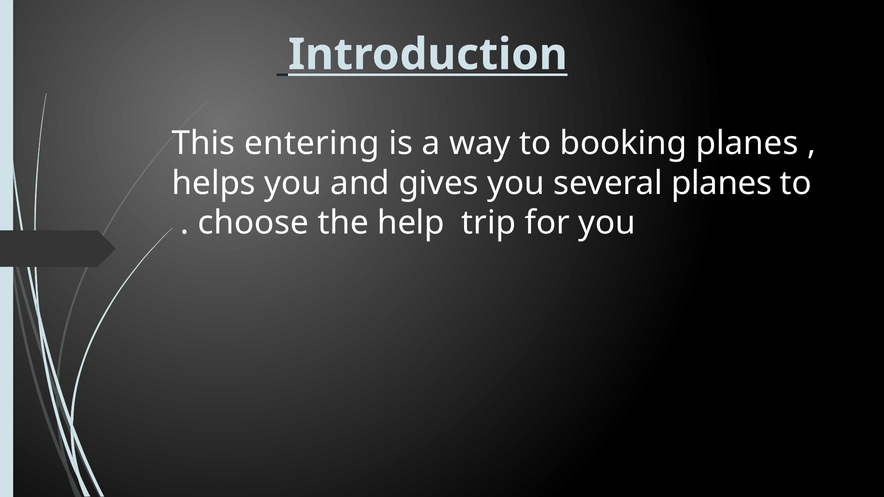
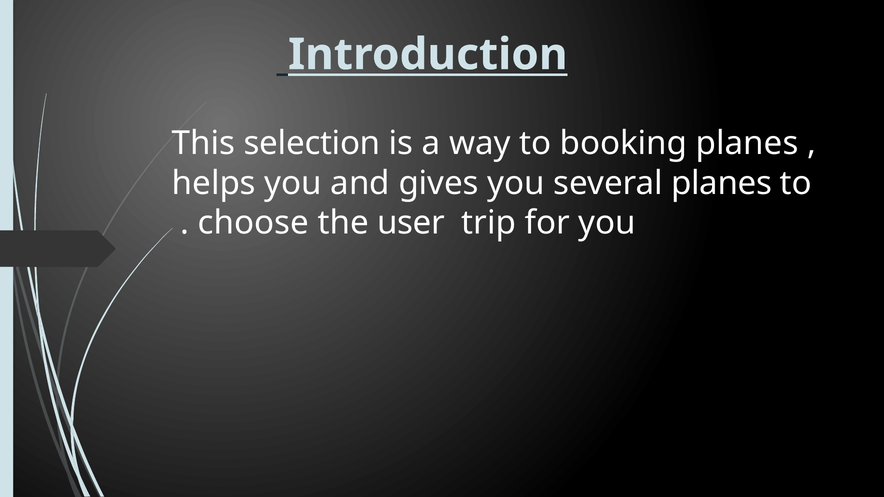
entering: entering -> selection (312, 144)
help: help -> user (411, 223)
